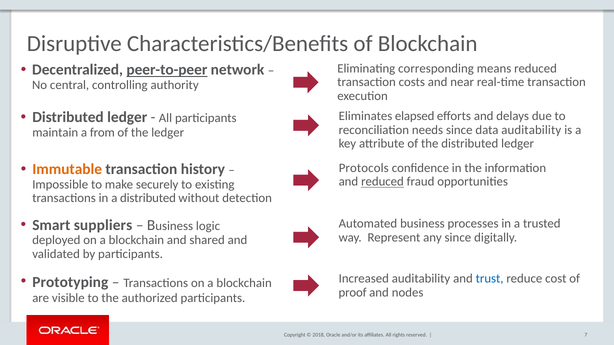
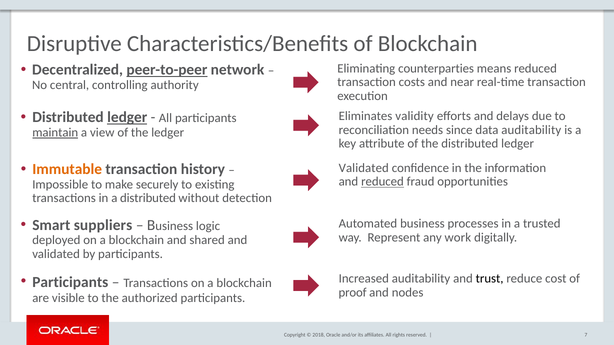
corresponding: corresponding -> counterparties (436, 69)
ledger underline: none -> present (127, 118)
elapsed: elapsed -> validity (415, 116)
maintain underline: none -> present (55, 133)
from: from -> view (102, 133)
Protocols: Protocols -> Validated (364, 168)
any since: since -> work (458, 238)
trust colour: blue -> black (490, 279)
Prototyping: Prototyping -> Participants (70, 283)
